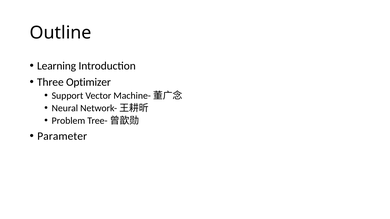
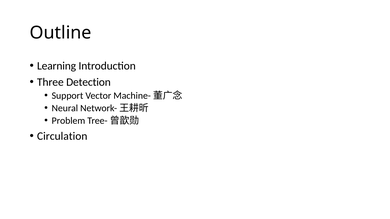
Optimizer: Optimizer -> Detection (88, 82)
Parameter: Parameter -> Circulation (62, 136)
